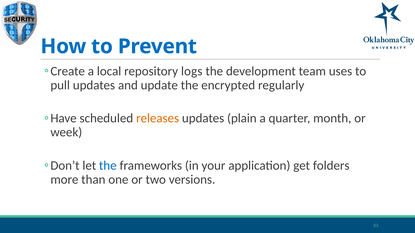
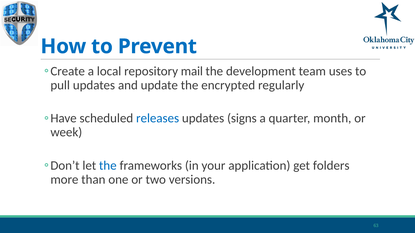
logs: logs -> mail (192, 71)
releases colour: orange -> blue (158, 119)
plain: plain -> signs (242, 119)
